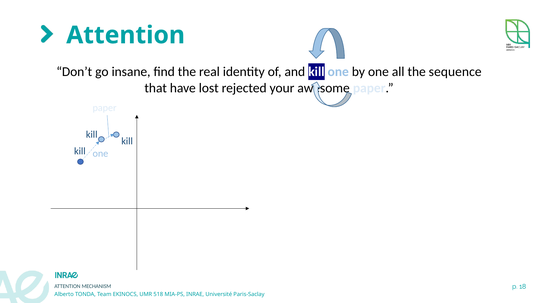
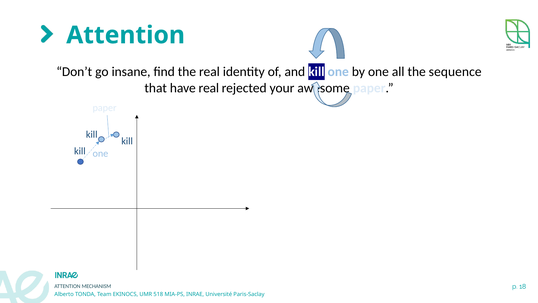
have lost: lost -> real (209, 88)
